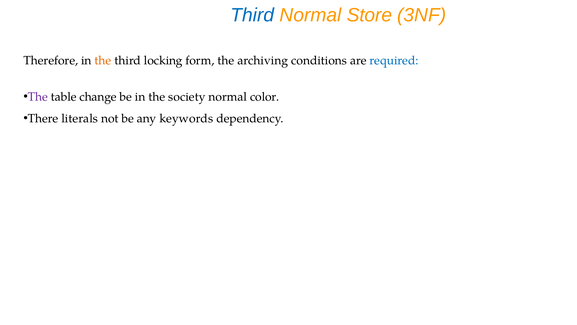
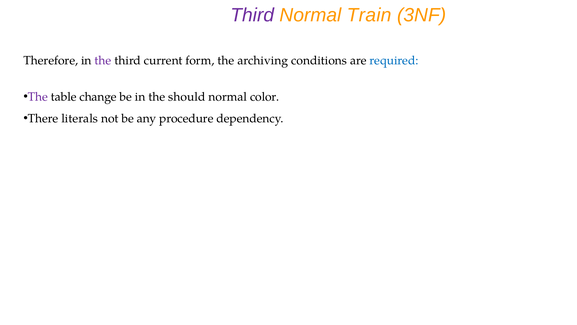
Third colour: blue -> purple (252, 15)
Store: Store -> Train (369, 15)
the colour: orange -> purple (103, 61)
locking: locking -> current (163, 61)
society: society -> should (187, 97)
keywords: keywords -> procedure (186, 118)
